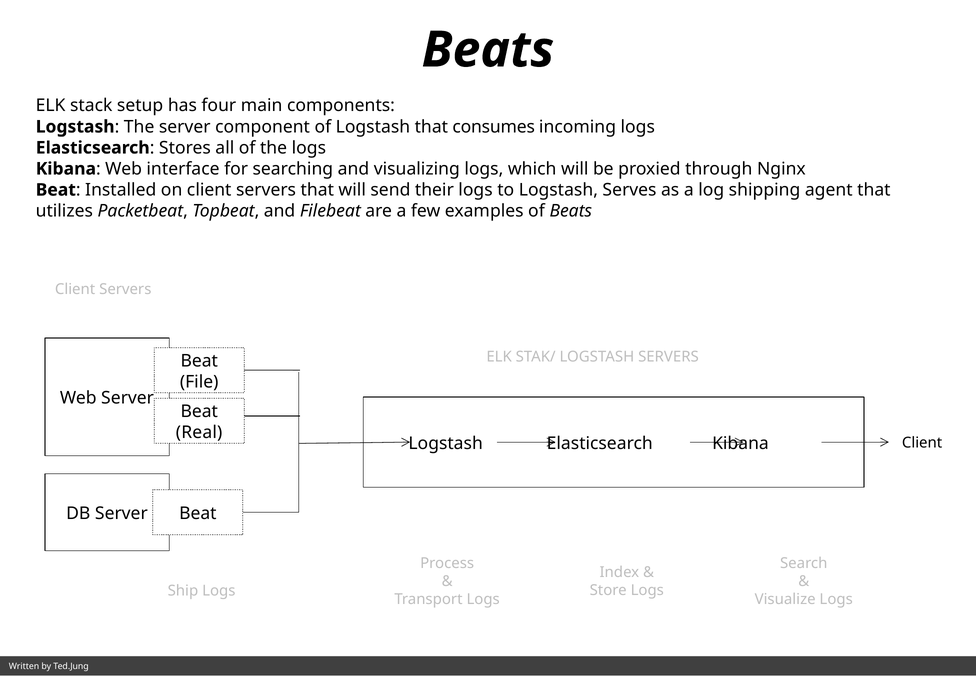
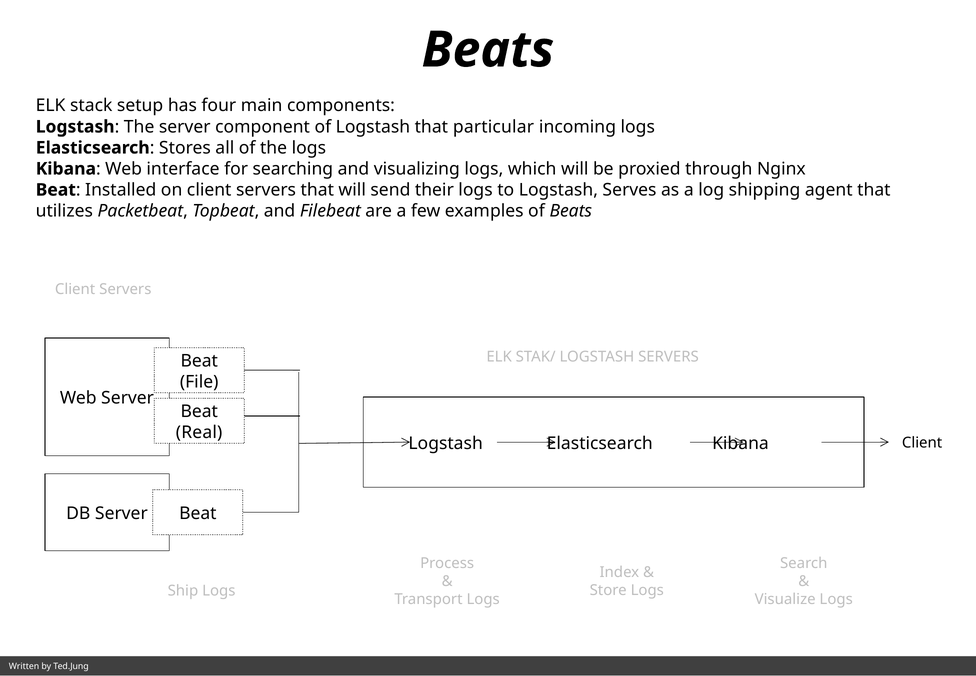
consumes: consumes -> particular (493, 127)
